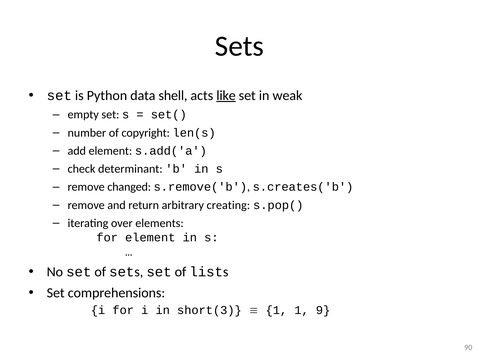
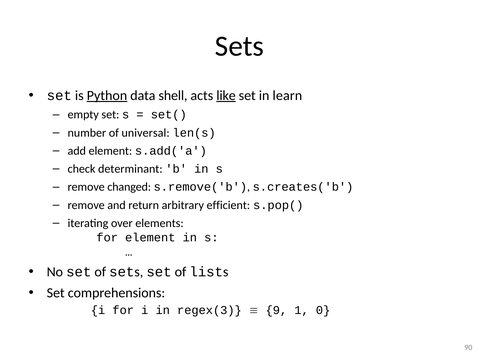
Python underline: none -> present (107, 96)
weak: weak -> learn (287, 96)
copyright: copyright -> universal (146, 133)
creating: creating -> efficient (228, 205)
short(3: short(3 -> regex(3 (209, 311)
1: 1 -> 9 (276, 311)
9: 9 -> 0 (323, 311)
